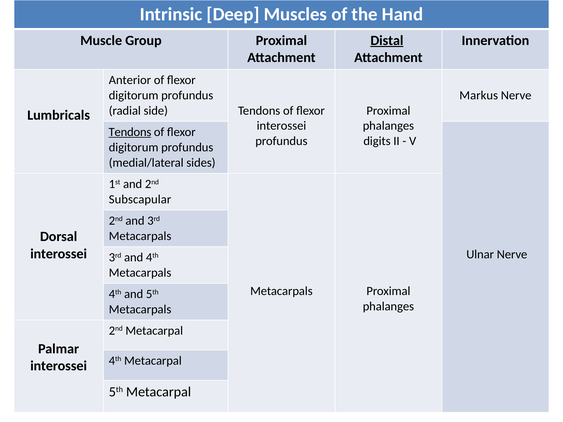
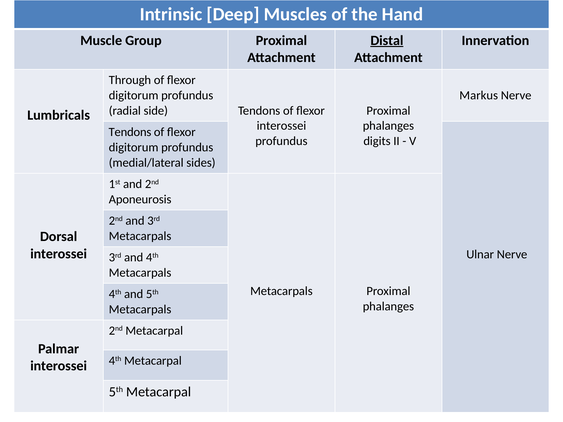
Anterior: Anterior -> Through (130, 80)
Tendons underline: present -> none (130, 132)
Subscapular: Subscapular -> Aponeurosis (140, 200)
